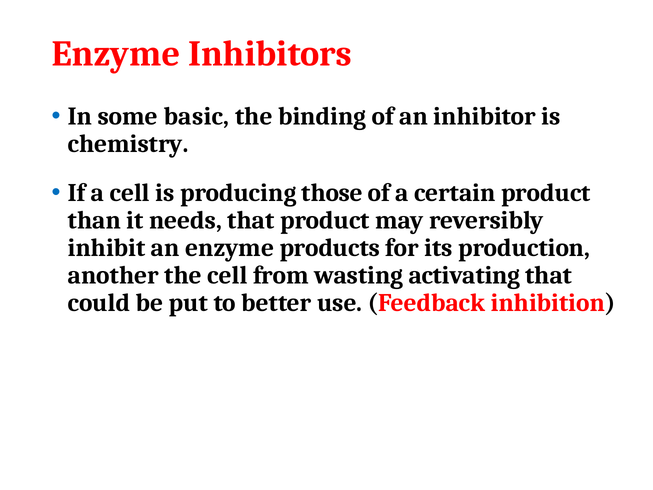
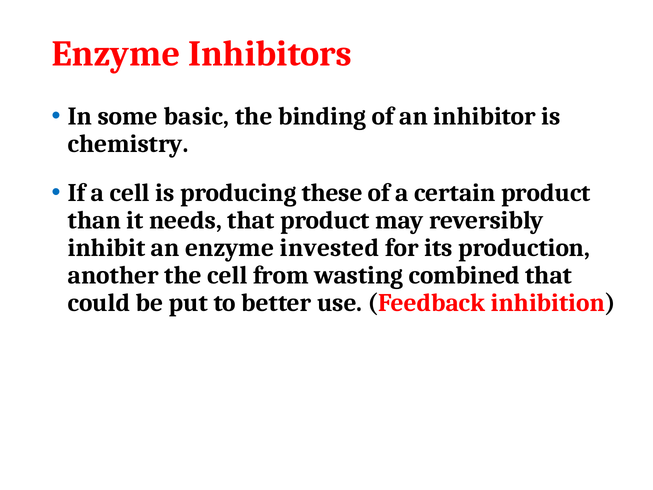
those: those -> these (332, 193)
products: products -> invested (330, 248)
activating: activating -> combined (464, 275)
